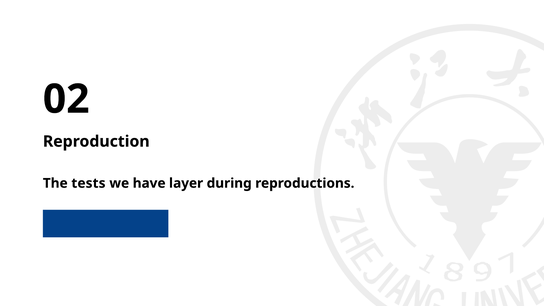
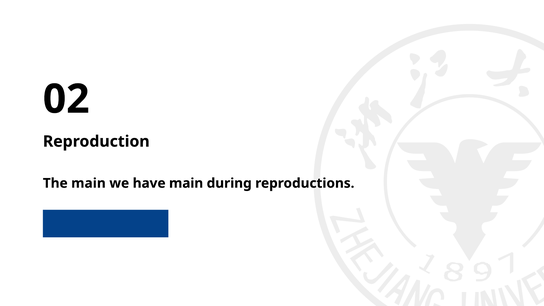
The tests: tests -> main (88, 183)
have layer: layer -> main (186, 183)
